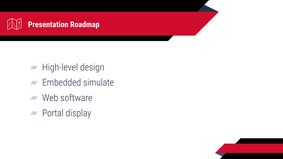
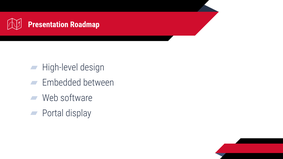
simulate: simulate -> between (99, 83)
